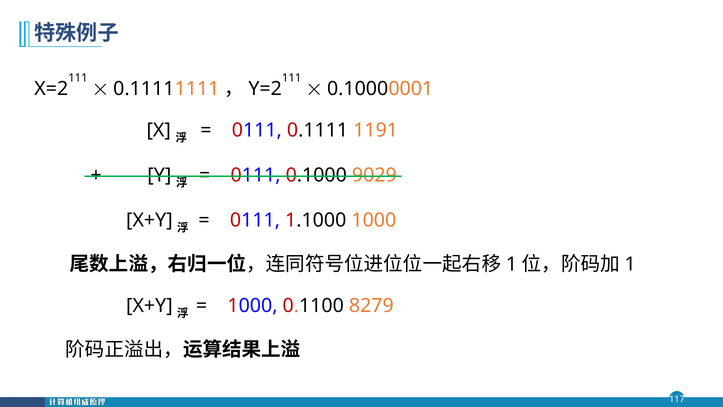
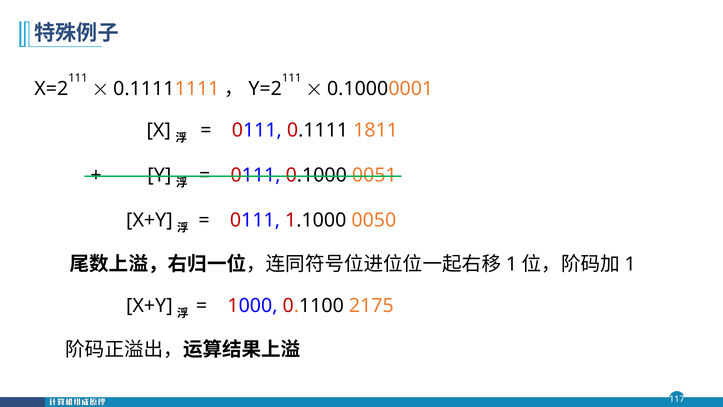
1191: 1191 -> 1811 (376, 130)
9029: 9029 -> 0051 (374, 175)
1.1000 1000: 1000 -> 0050 (374, 220)
8279: 8279 -> 2175 (371, 306)
